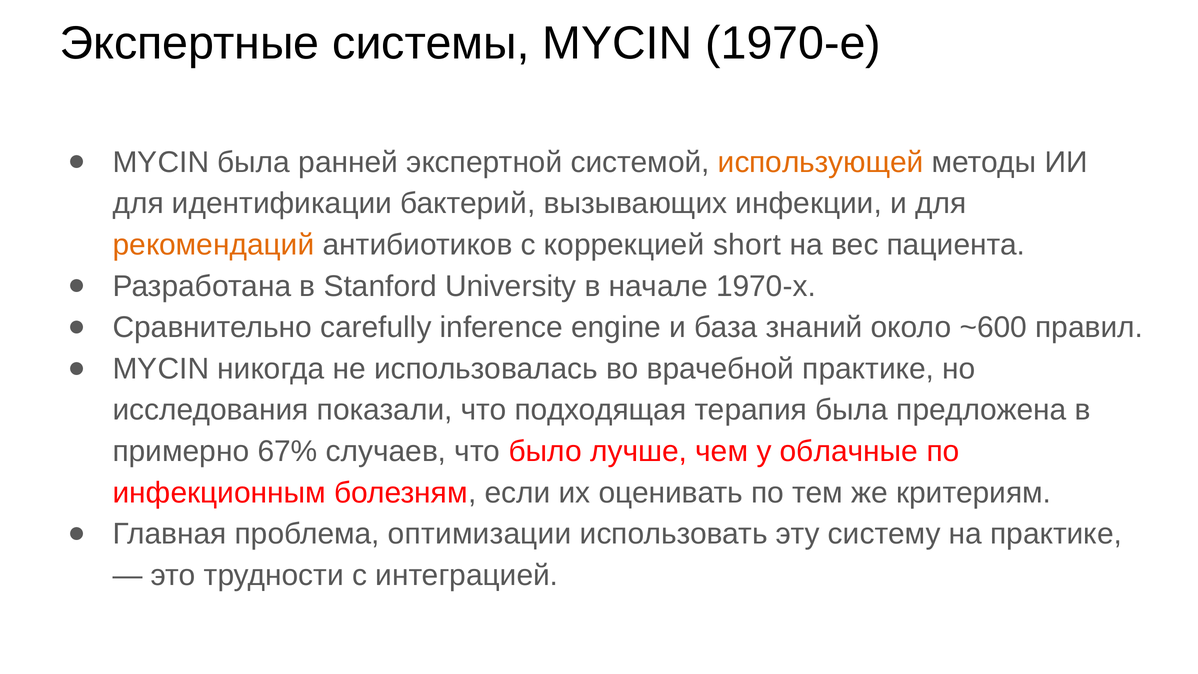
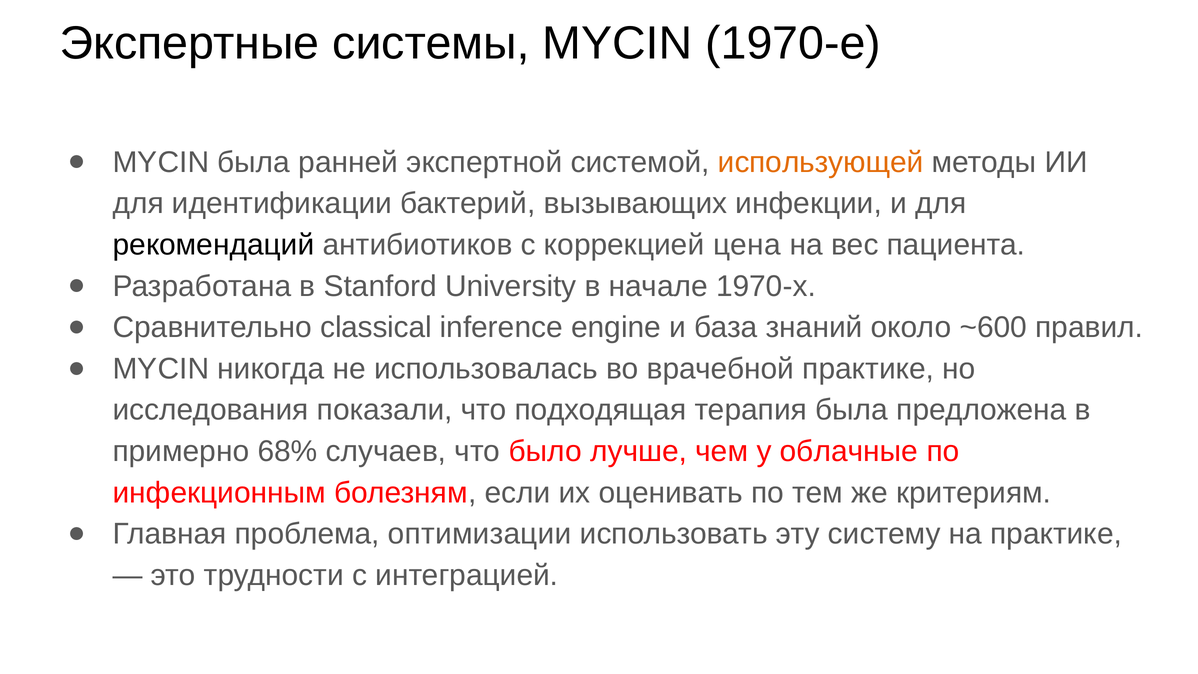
рекомендаций colour: orange -> black (214, 245)
short: short -> цена (747, 245)
carefully: carefully -> classical (376, 327)
67%: 67% -> 68% (288, 451)
